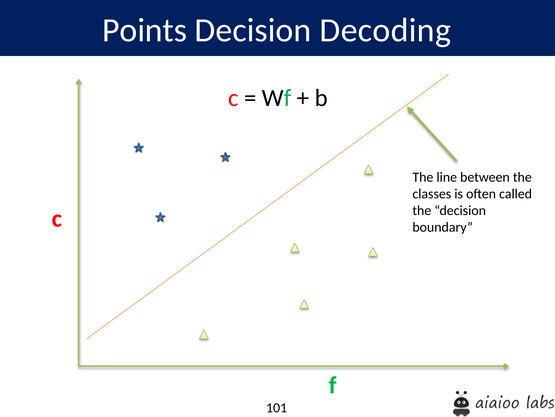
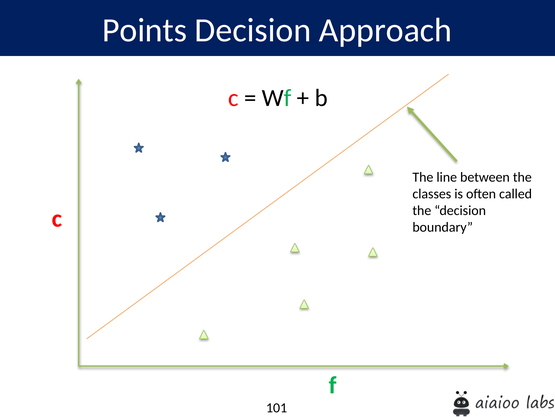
Decoding: Decoding -> Approach (385, 30)
